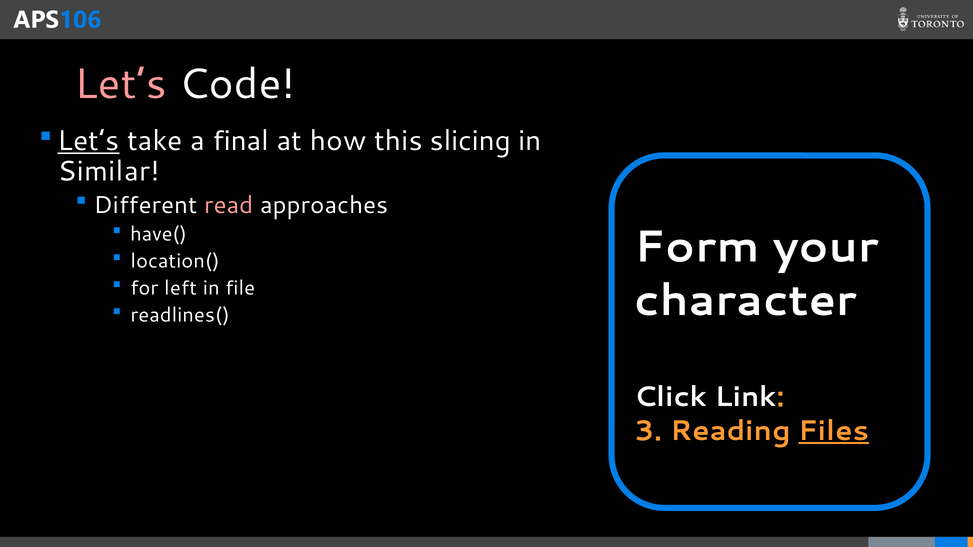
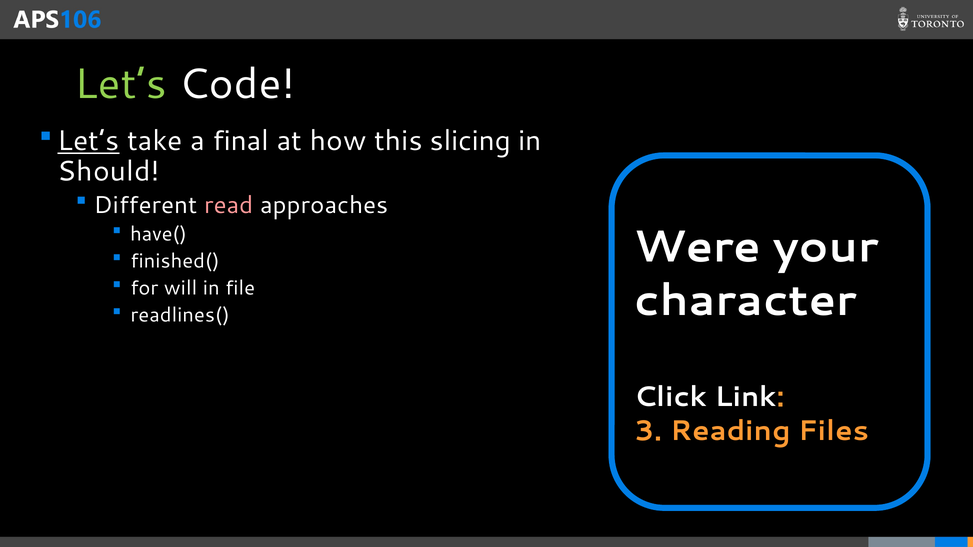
Let’s colour: pink -> light green (121, 84)
Similar: Similar -> Should (109, 172)
Form: Form -> Were (697, 247)
location(: location( -> finished( (175, 261)
left: left -> will (181, 288)
Files underline: present -> none (834, 431)
